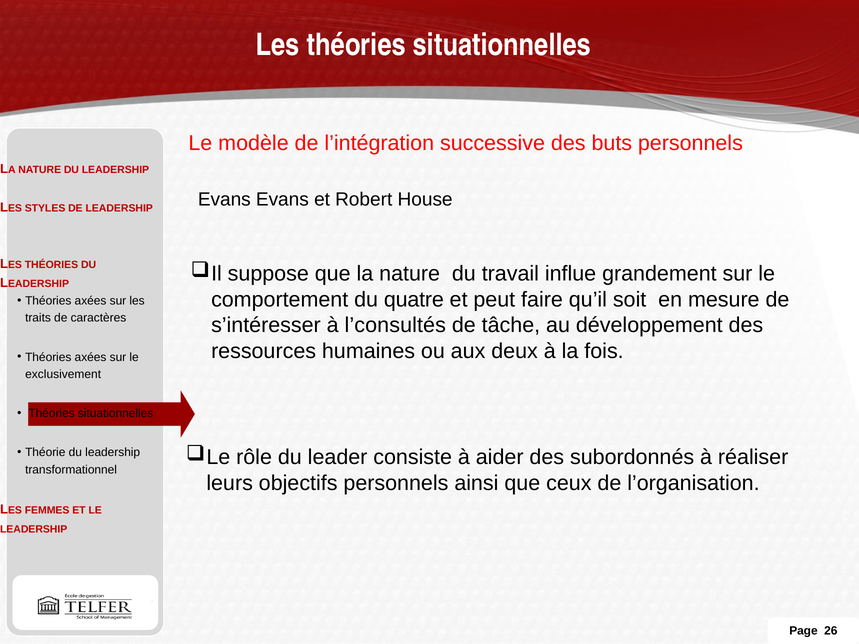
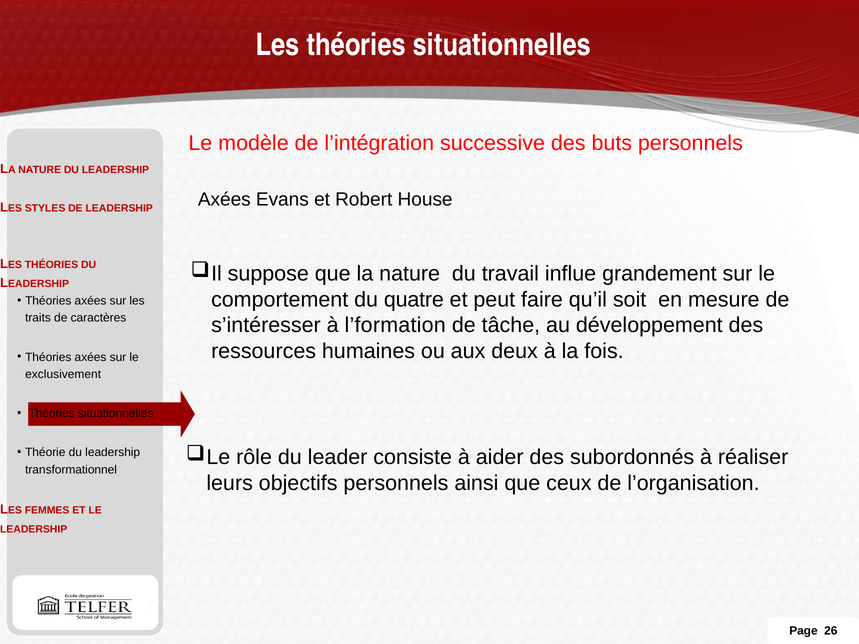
Evans: Evans -> Axées (224, 199)
l’consultés: l’consultés -> l’formation (395, 325)
